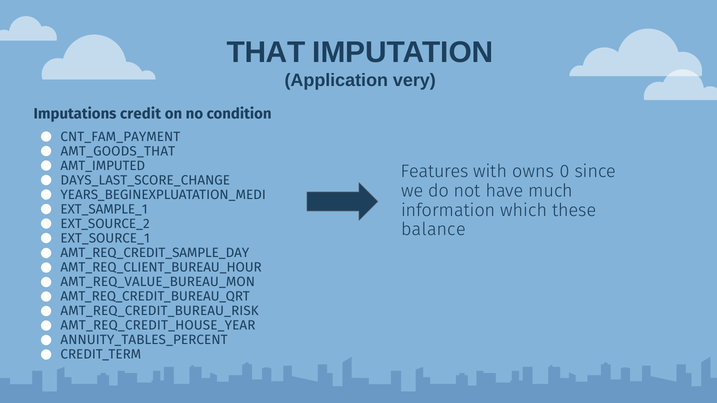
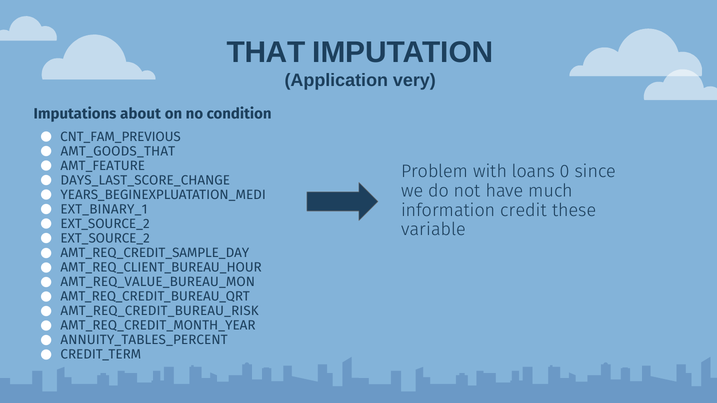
credit: credit -> about (141, 114)
CNT_FAM_PAYMENT: CNT_FAM_PAYMENT -> CNT_FAM_PREVIOUS (120, 137)
AMT_IMPUTED: AMT_IMPUTED -> AMT_FEATURE (103, 166)
Features: Features -> Problem (435, 172)
owns: owns -> loans (533, 172)
EXT_SAMPLE_1: EXT_SAMPLE_1 -> EXT_BINARY_1 (104, 209)
which: which -> credit (524, 210)
balance: balance -> variable (434, 230)
EXT_SOURCE_1: EXT_SOURCE_1 -> EXT_SOURCE_2 (105, 238)
AMT_REQ_CREDIT_HOUSE_YEAR: AMT_REQ_CREDIT_HOUSE_YEAR -> AMT_REQ_CREDIT_MONTH_YEAR (158, 326)
